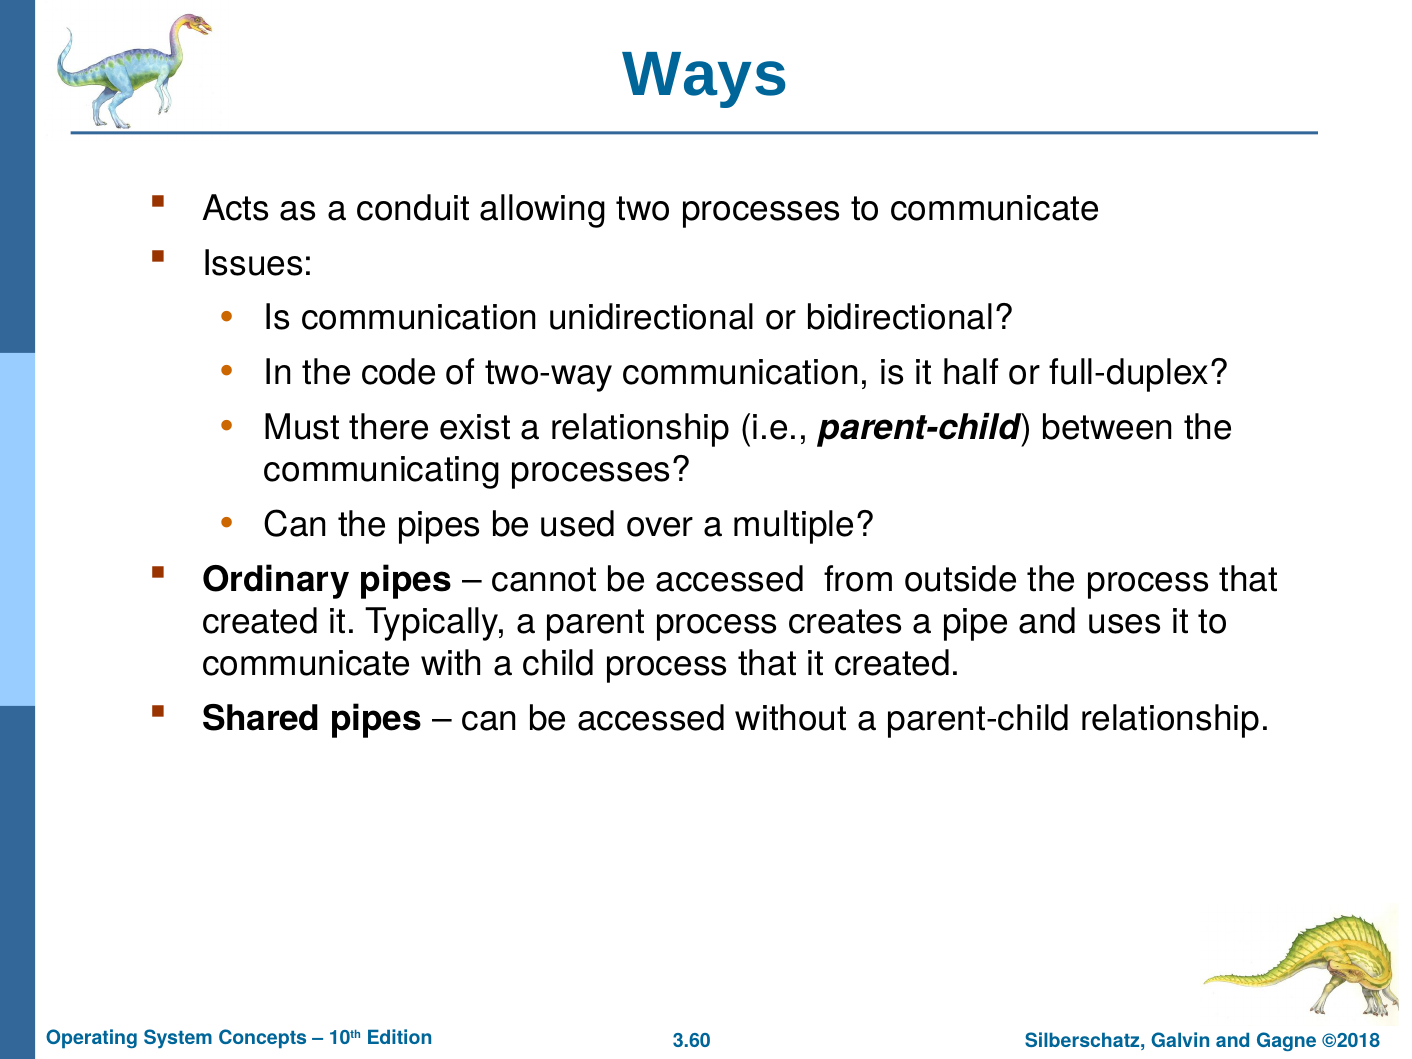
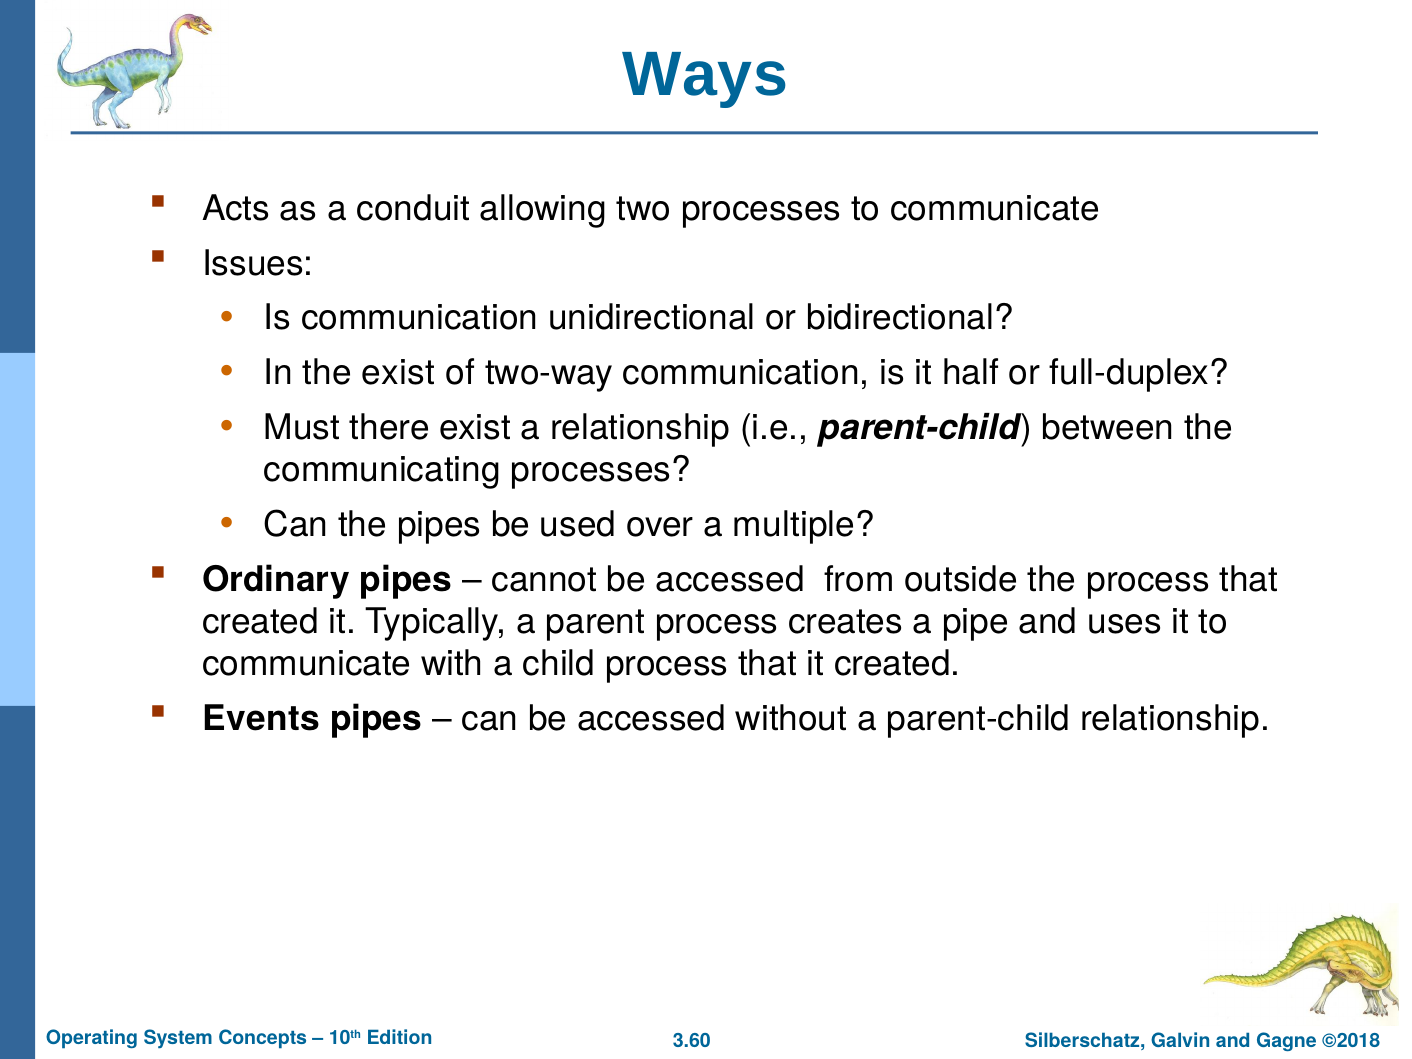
the code: code -> exist (399, 373)
Shared: Shared -> Events (261, 719)
